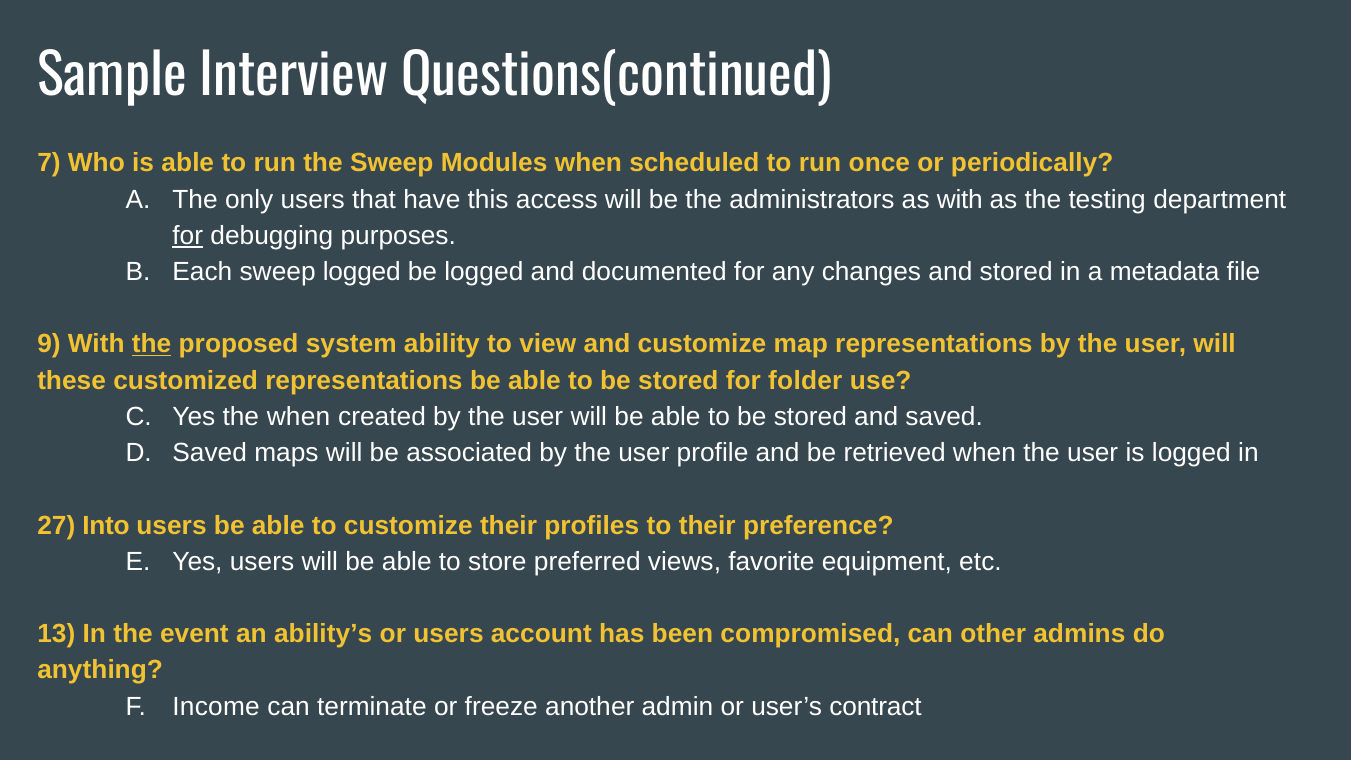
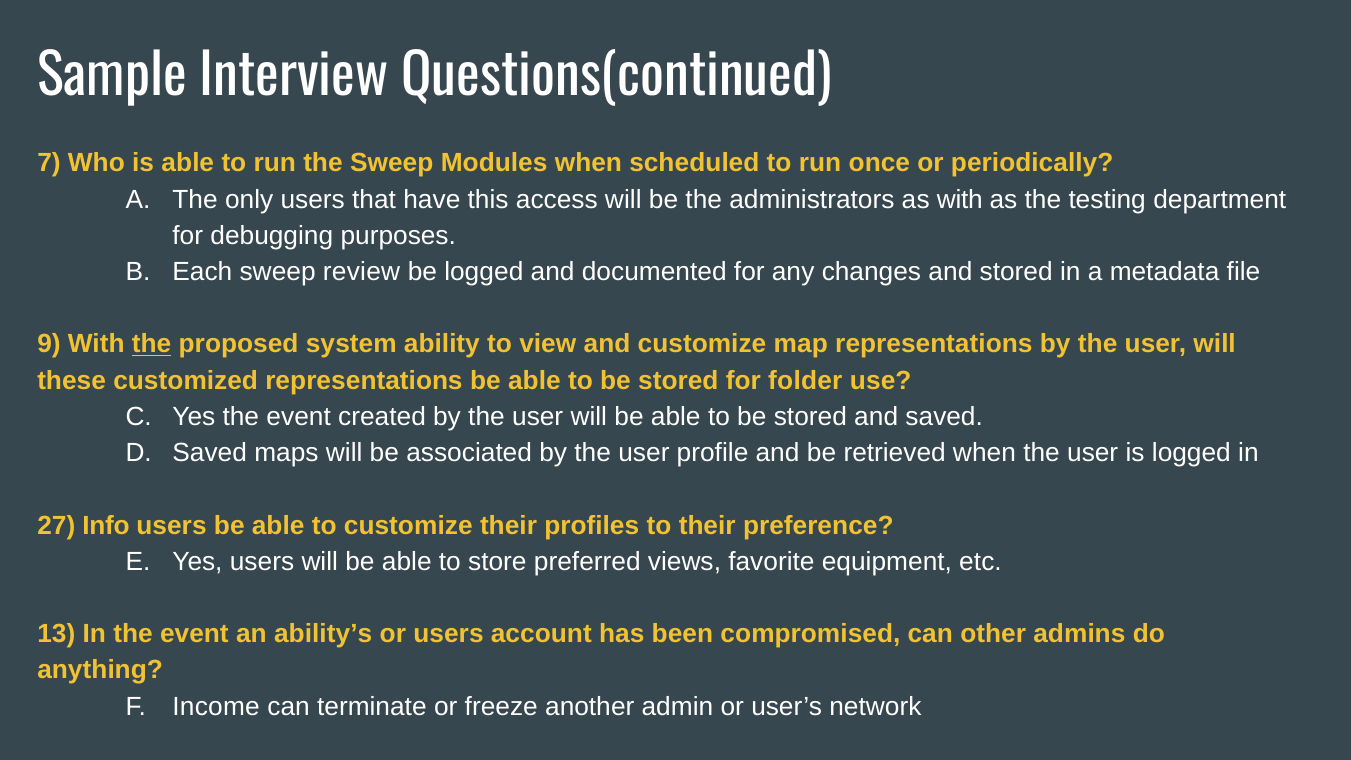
for underline: present -> none (188, 236)
sweep logged: logged -> review (362, 272)
Yes the when: when -> event (299, 417)
Into: Into -> Info (106, 525)
contract: contract -> network (875, 707)
